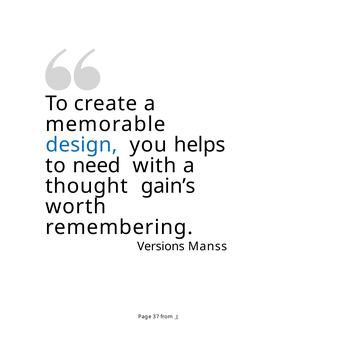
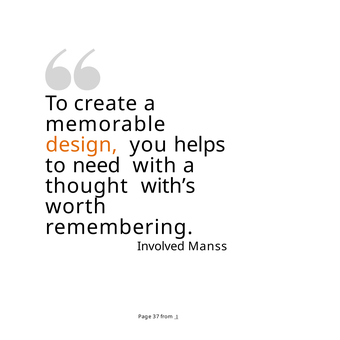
design colour: blue -> orange (81, 145)
gain’s: gain’s -> with’s (168, 186)
Versions: Versions -> Involved (161, 246)
